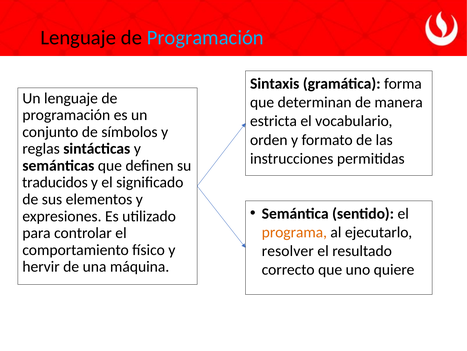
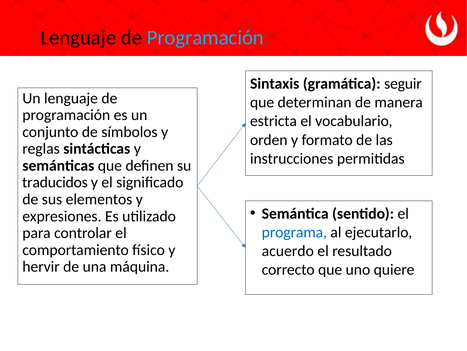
forma: forma -> seguir (403, 84)
programa colour: orange -> blue (294, 232)
resolver: resolver -> acuerdo (288, 251)
